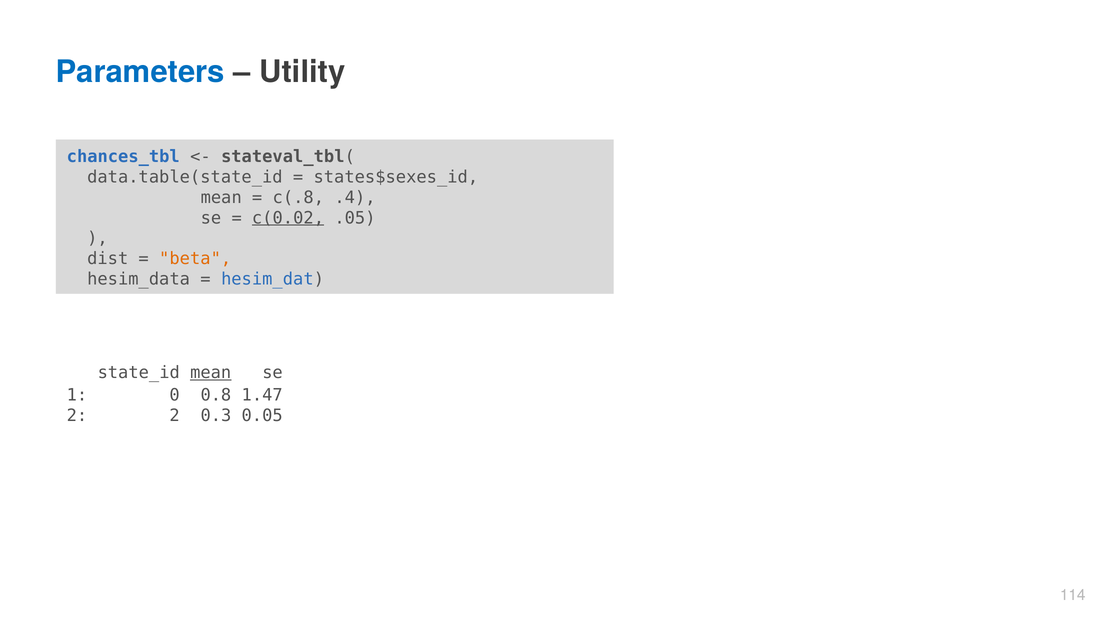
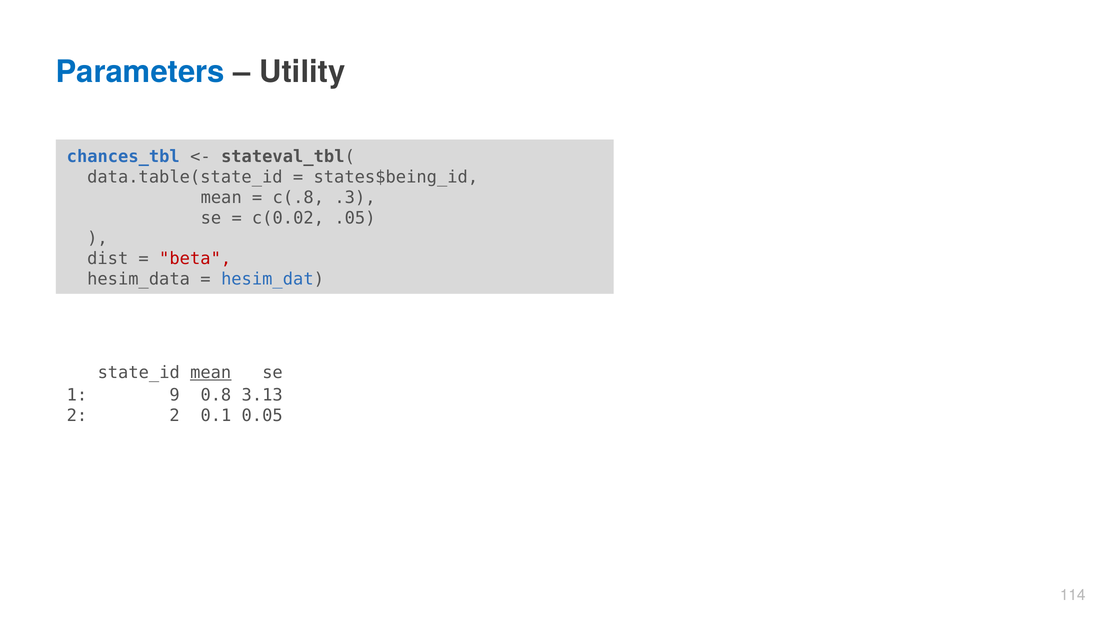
states$sexes_id: states$sexes_id -> states$being_id (396, 177)
.4: .4 -> .3 (355, 197)
c(0.02 underline: present -> none (288, 218)
beta colour: orange -> red (195, 259)
0: 0 -> 9 (175, 395)
1.47: 1.47 -> 3.13 (262, 395)
0.3: 0.3 -> 0.1 (216, 416)
